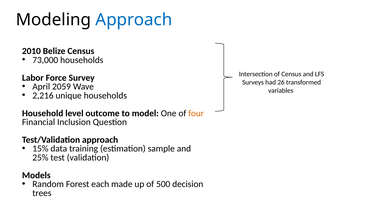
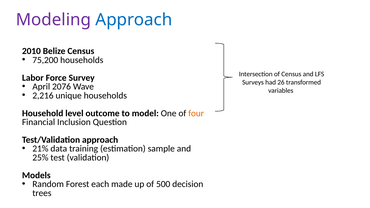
Modeling colour: black -> purple (53, 20)
73,000: 73,000 -> 75,200 (45, 60)
2059: 2059 -> 2076 (62, 87)
15%: 15% -> 21% (40, 149)
